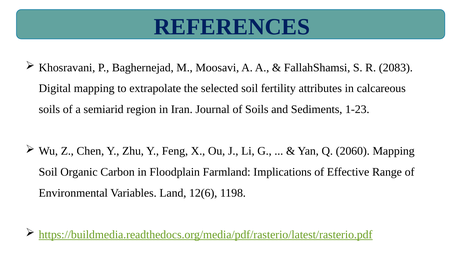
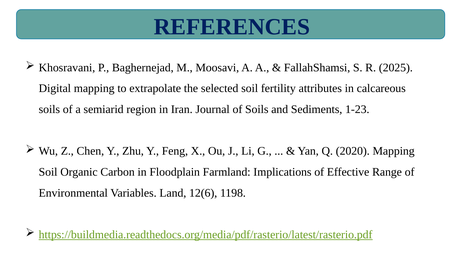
2083: 2083 -> 2025 (396, 68)
2060: 2060 -> 2020 (353, 151)
